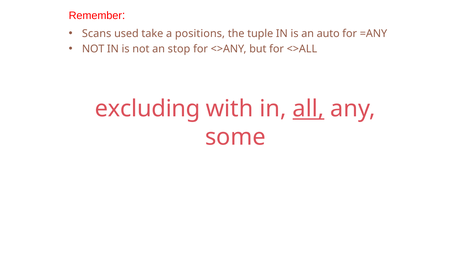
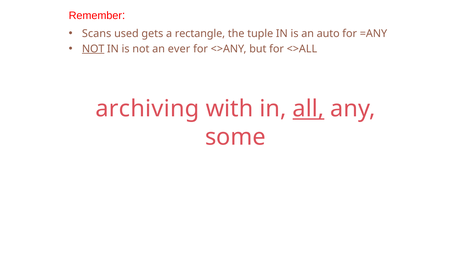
take: take -> gets (152, 34)
positions: positions -> rectangle (200, 34)
NOT underline: none -> present (93, 49)
stop: stop -> ever (179, 49)
excluding: excluding -> archiving (147, 109)
